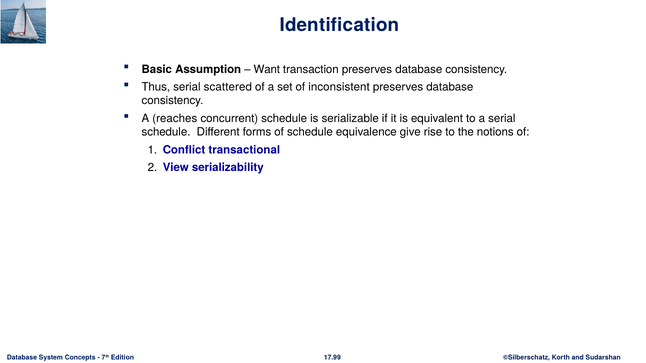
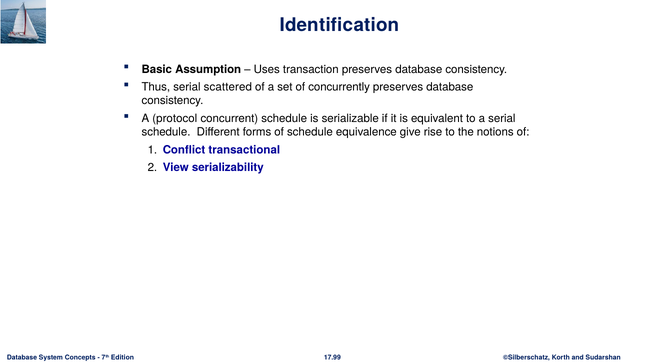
Want: Want -> Uses (267, 69)
inconsistent: inconsistent -> concurrently (339, 87)
reaches: reaches -> protocol (175, 118)
